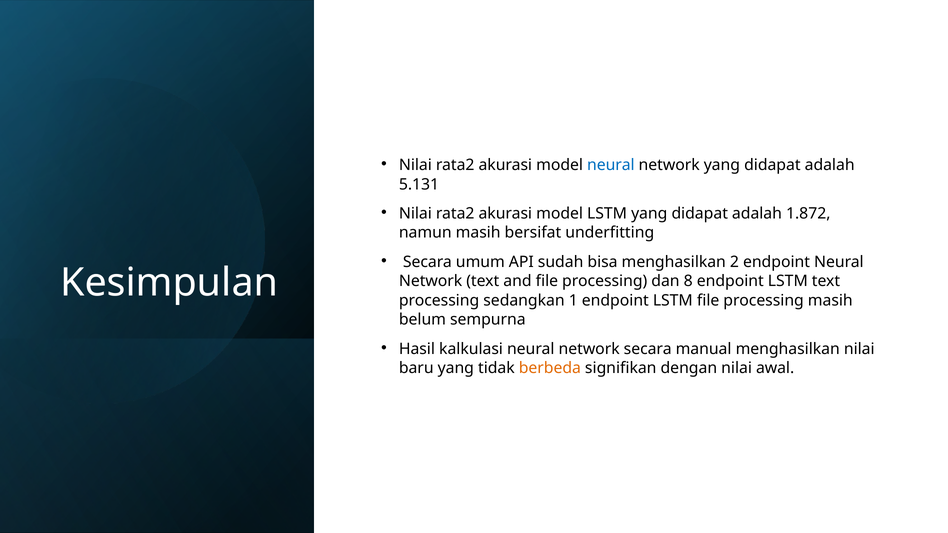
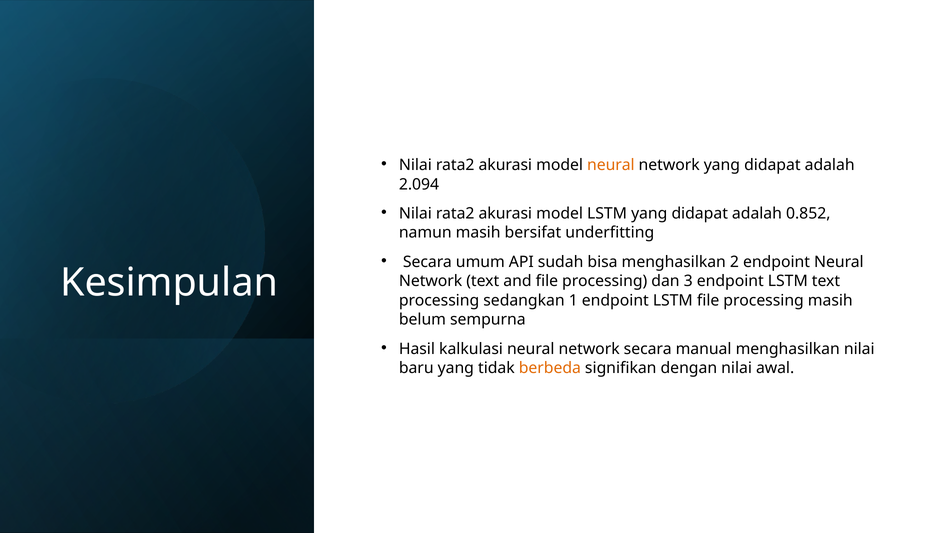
neural colour: blue -> orange (611, 165)
5.131: 5.131 -> 2.094 (419, 184)
1.872: 1.872 -> 0.852 (808, 214)
8: 8 -> 3 (688, 281)
